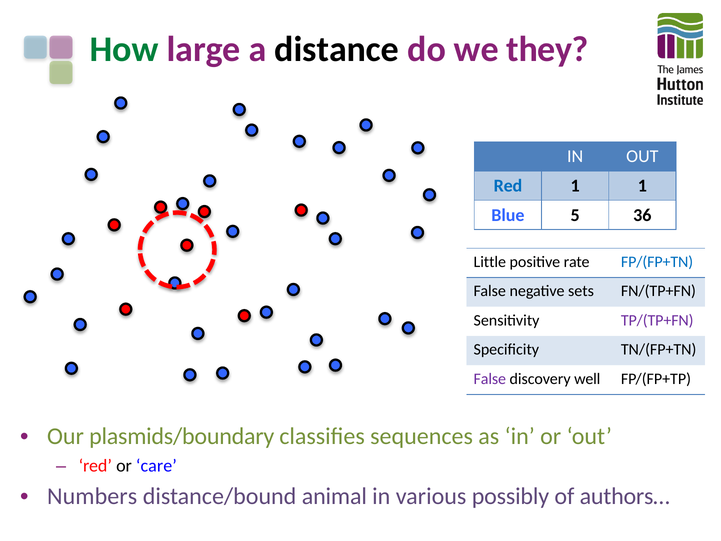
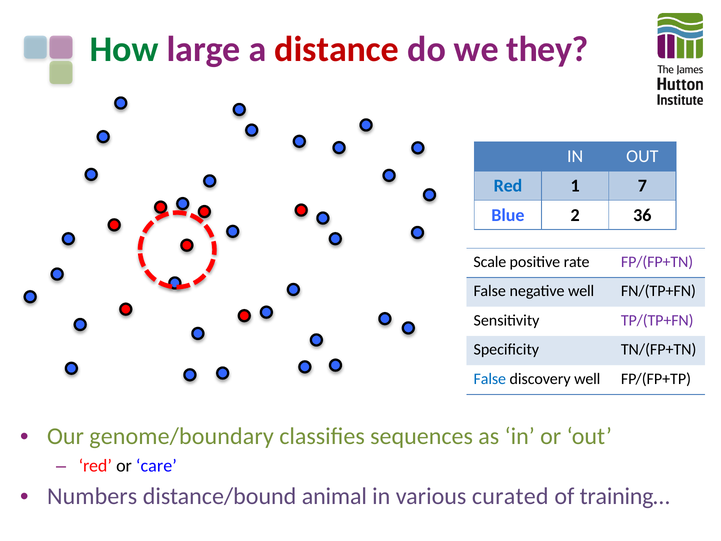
distance colour: black -> red (337, 50)
1 1: 1 -> 7 (642, 186)
5: 5 -> 2 (575, 215)
Little: Little -> Scale (490, 262)
FP/(FP+TN colour: blue -> purple (657, 262)
negative sets: sets -> well (581, 291)
False colour: purple -> blue (490, 379)
plasmids/boundary: plasmids/boundary -> genome/boundary (182, 436)
possibly: possibly -> curated (510, 496)
authors…: authors… -> training… (625, 496)
